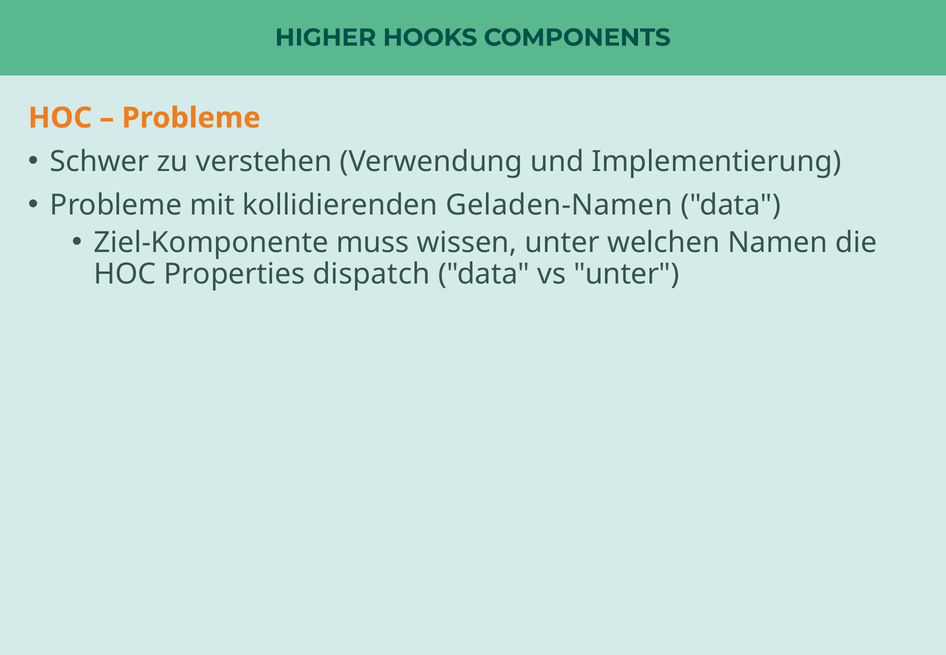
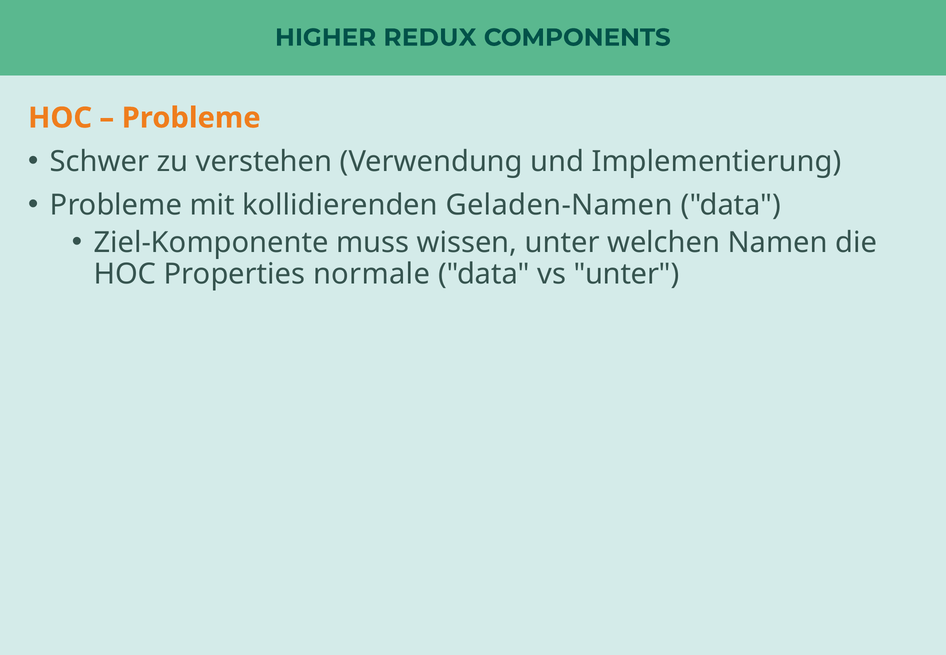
HOOKS: HOOKS -> REDUX (430, 38)
dispatch: dispatch -> normale (372, 274)
